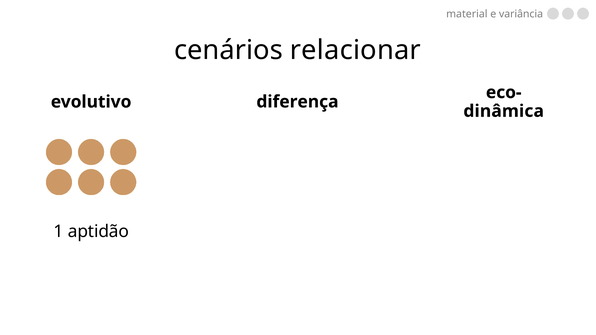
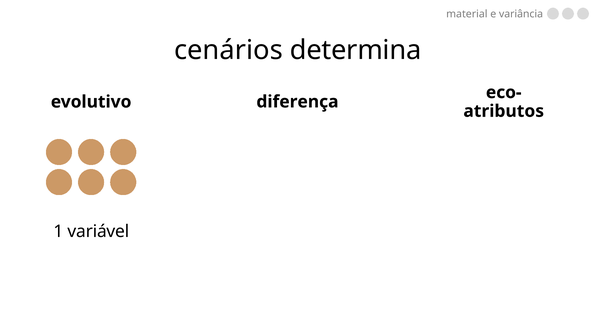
relacionar: relacionar -> determina (356, 50)
dinâmica: dinâmica -> atributos (504, 111)
aptidão: aptidão -> variável (98, 232)
